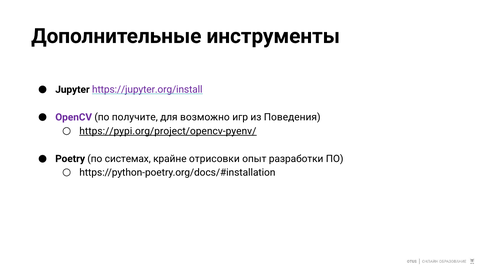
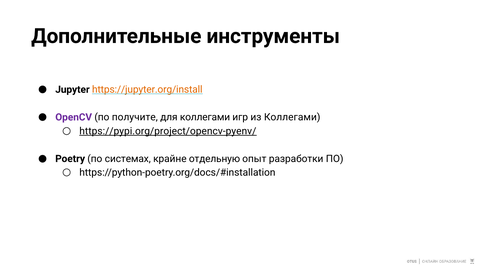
https://jupyter.org/install colour: purple -> orange (147, 90)
для возможно: возможно -> коллегами (205, 117)
из Поведения: Поведения -> Коллегами (292, 117)
отрисовки: отрисовки -> отдельную (214, 159)
